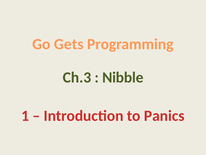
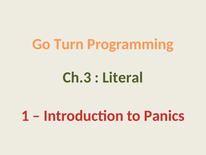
Gets: Gets -> Turn (69, 44)
Nibble: Nibble -> Literal (123, 77)
